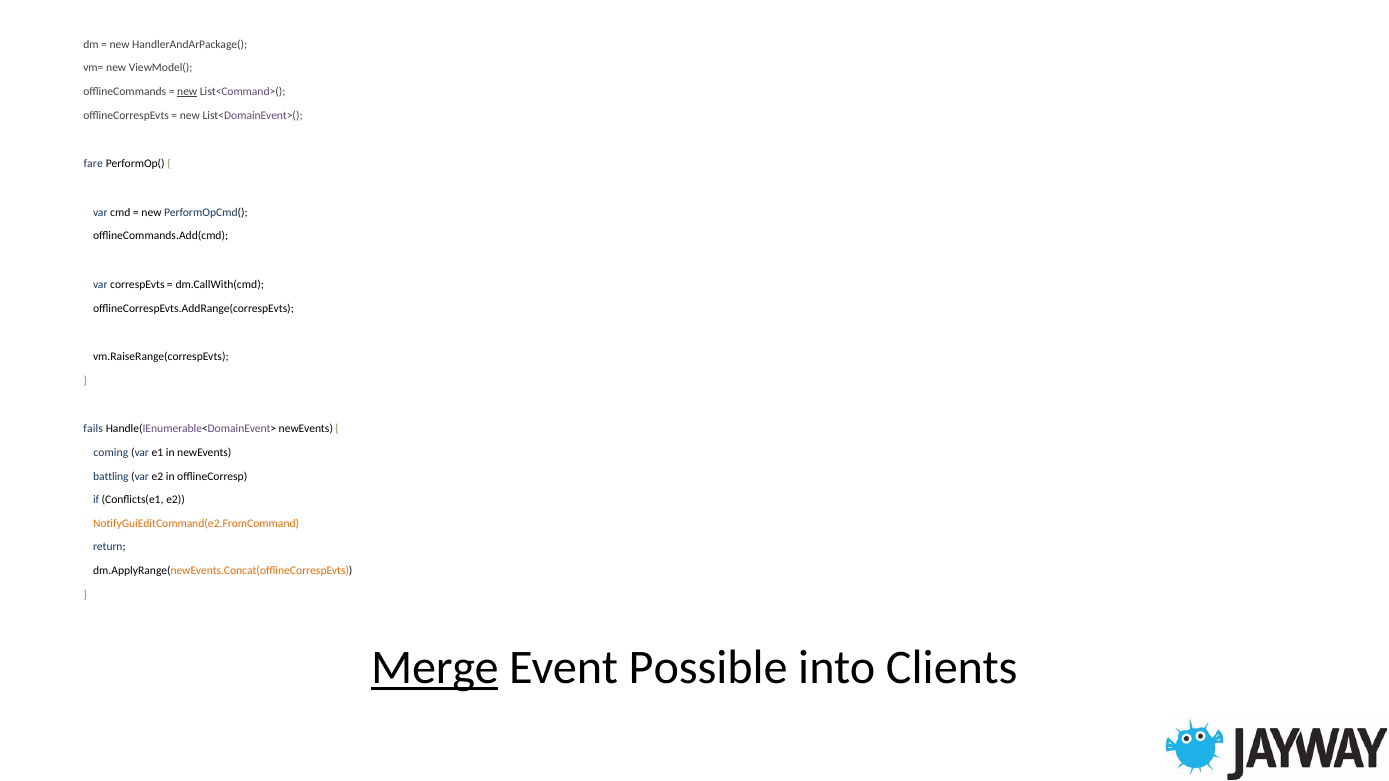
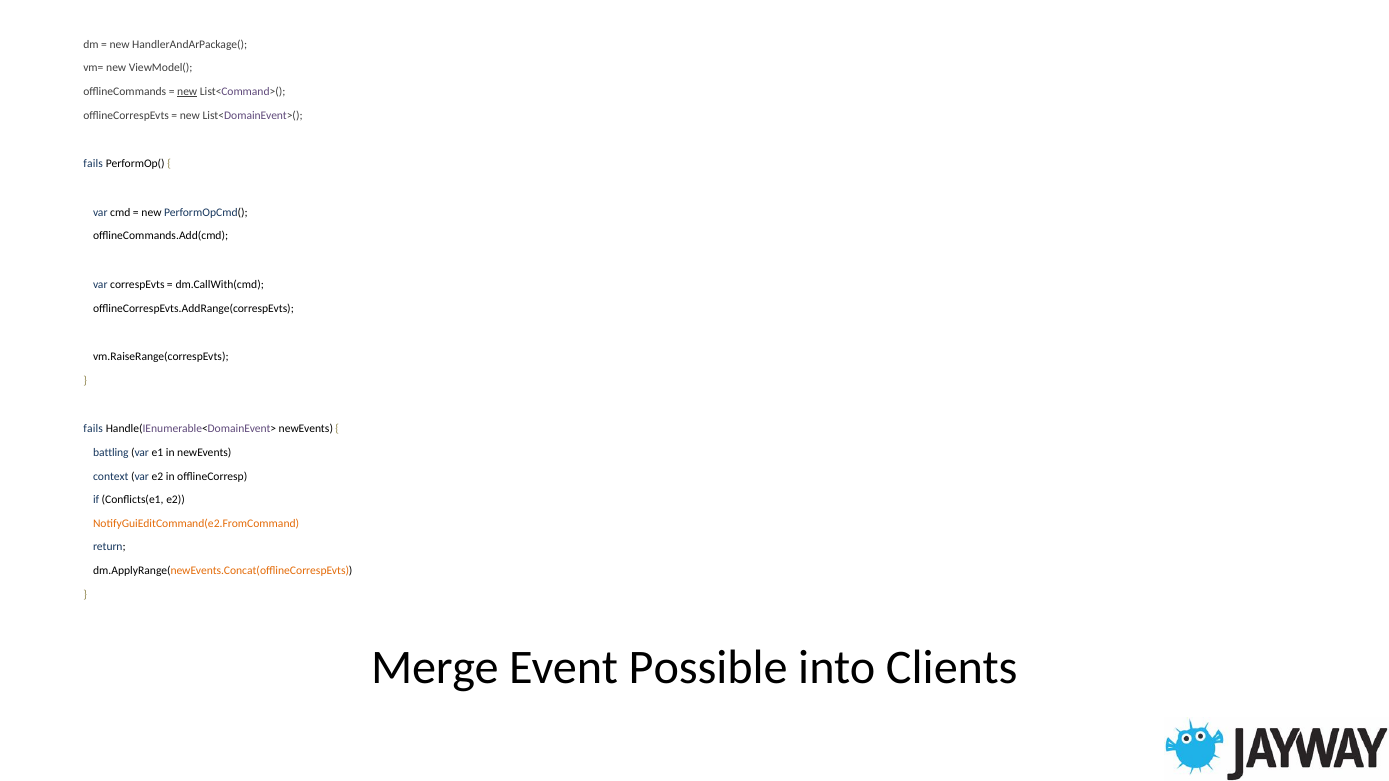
fare: fare -> fails (93, 164)
coming: coming -> battling (111, 453)
battling: battling -> context (111, 476)
Merge underline: present -> none (435, 668)
